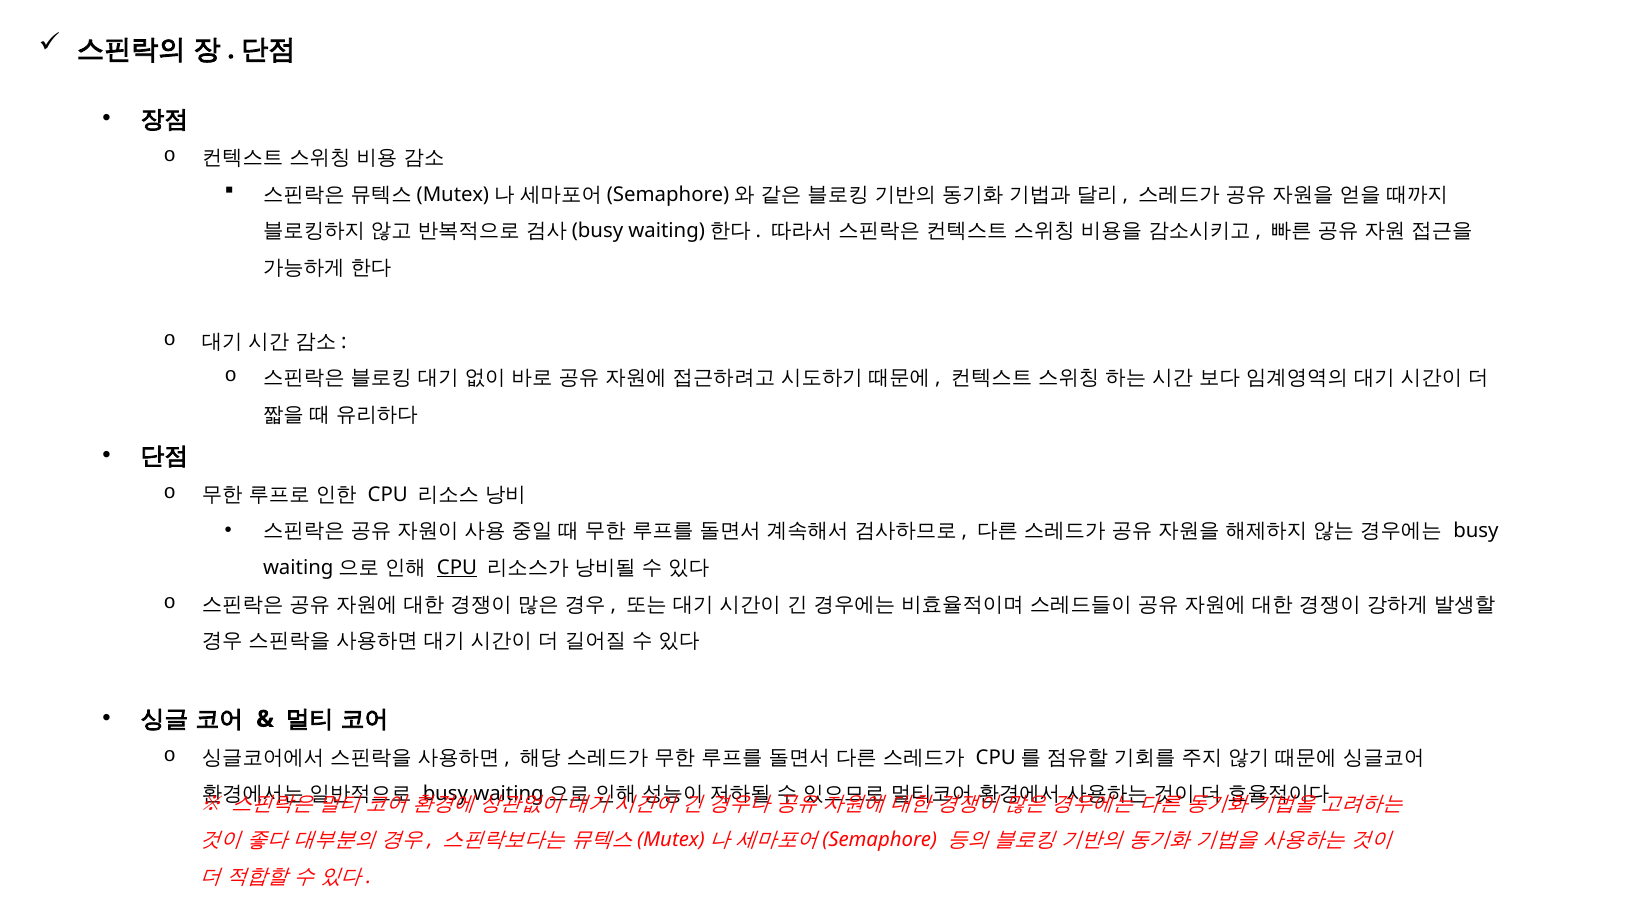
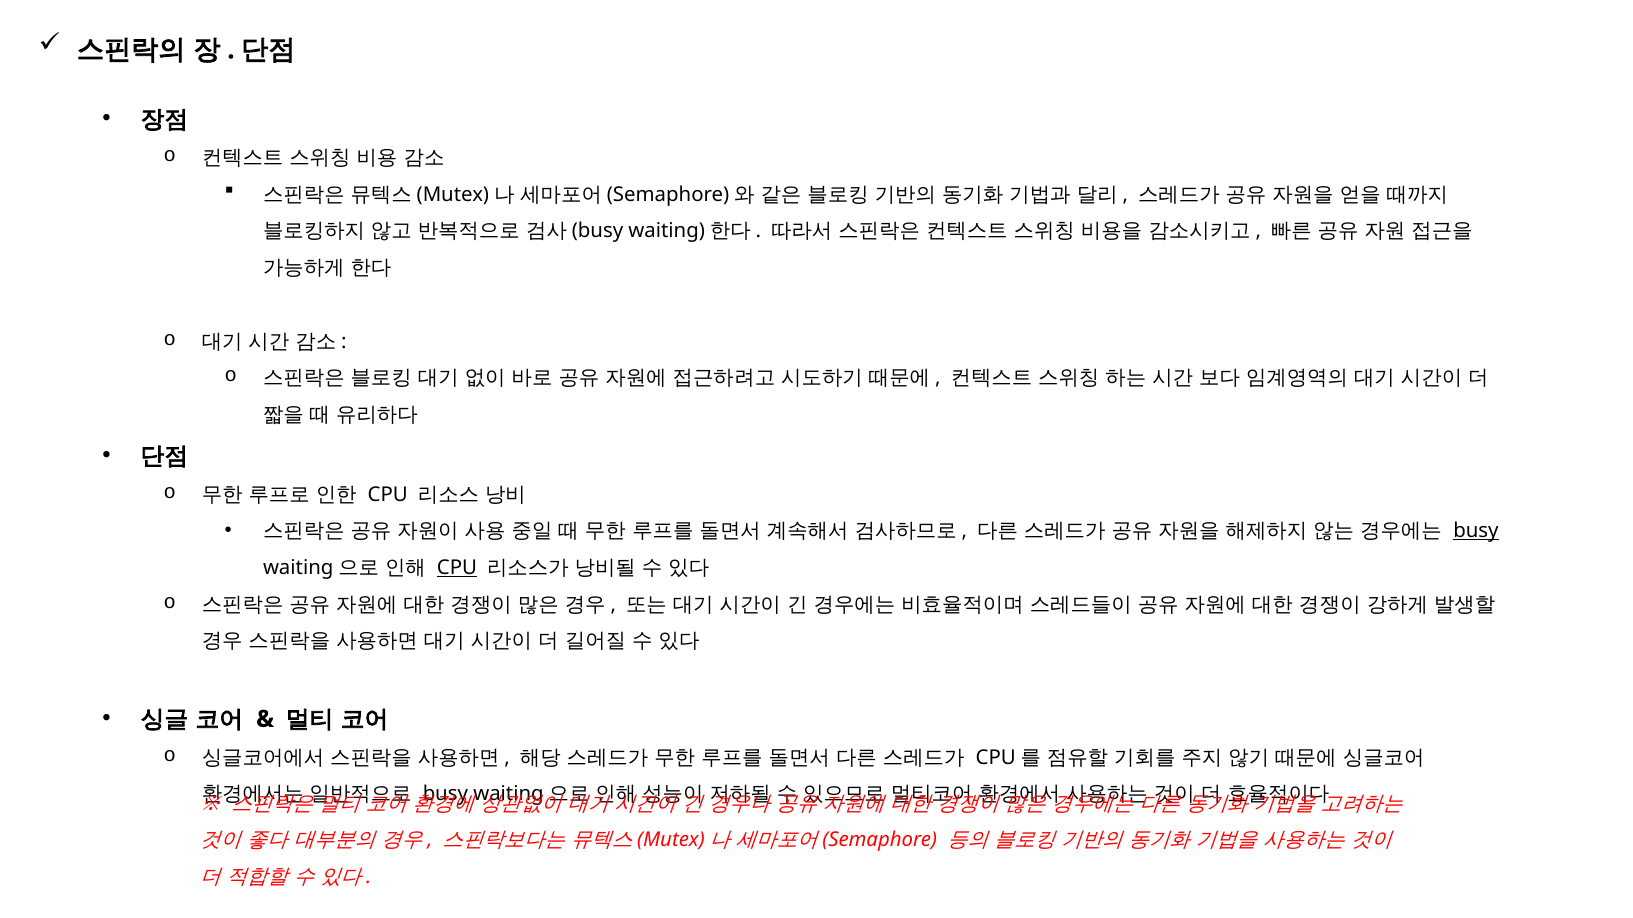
busy underline: none -> present (1476, 531)
